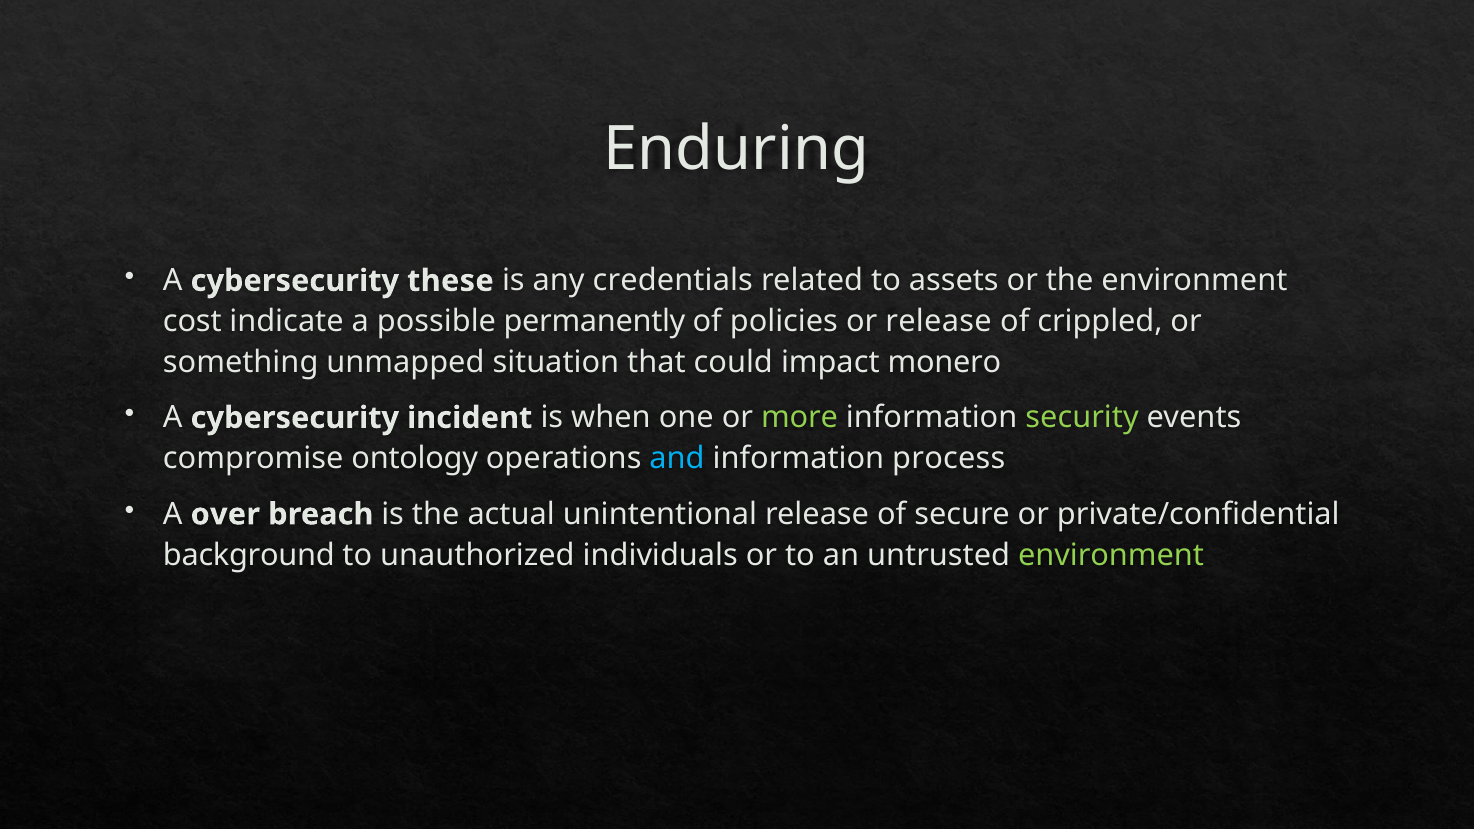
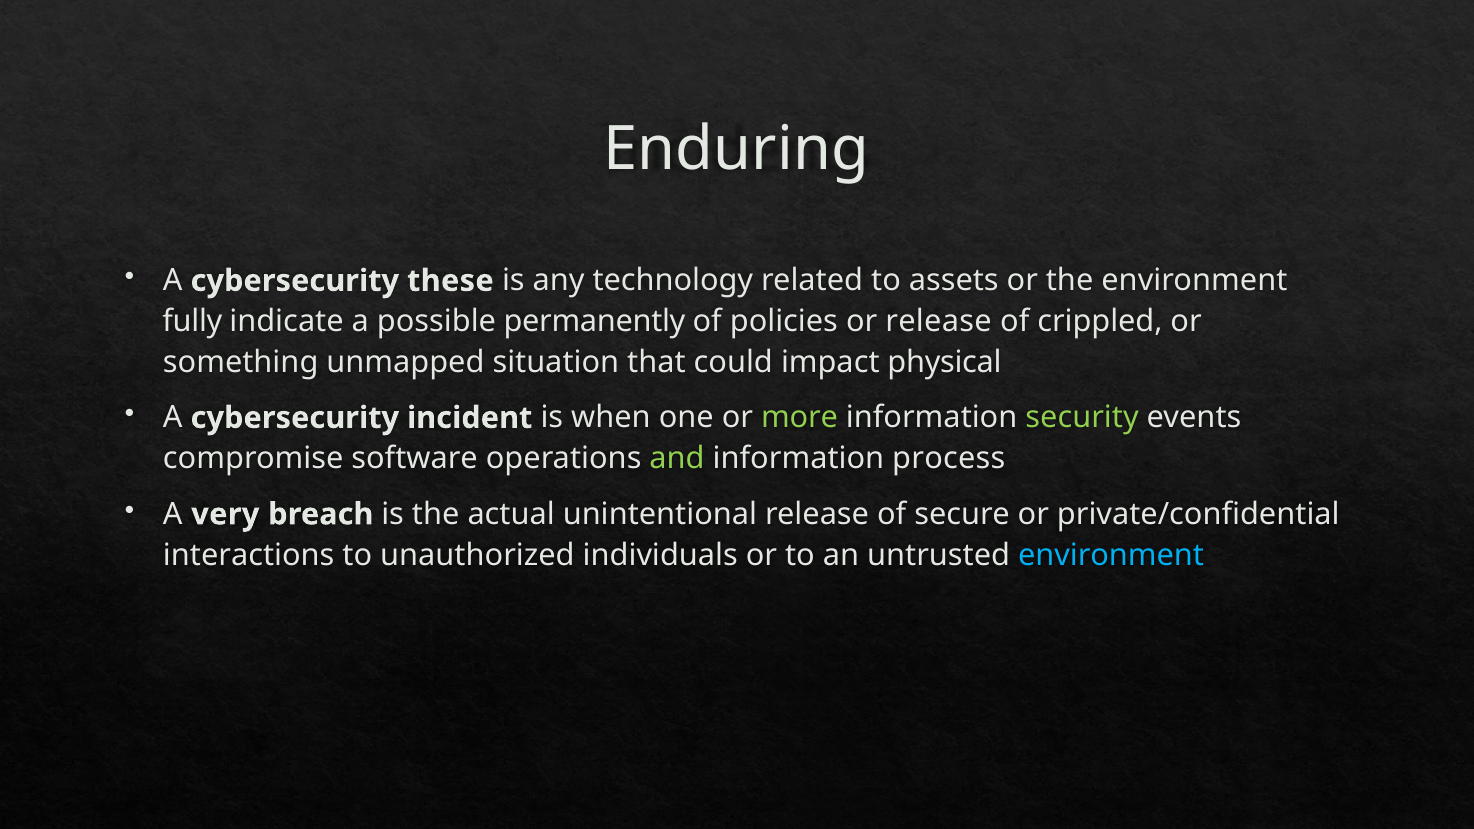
credentials: credentials -> technology (673, 281)
cost: cost -> fully (192, 321)
monero: monero -> physical (944, 362)
ontology: ontology -> software (415, 458)
and colour: light blue -> light green (677, 458)
over: over -> very (225, 514)
background: background -> interactions (249, 555)
environment colour: light green -> light blue (1111, 555)
